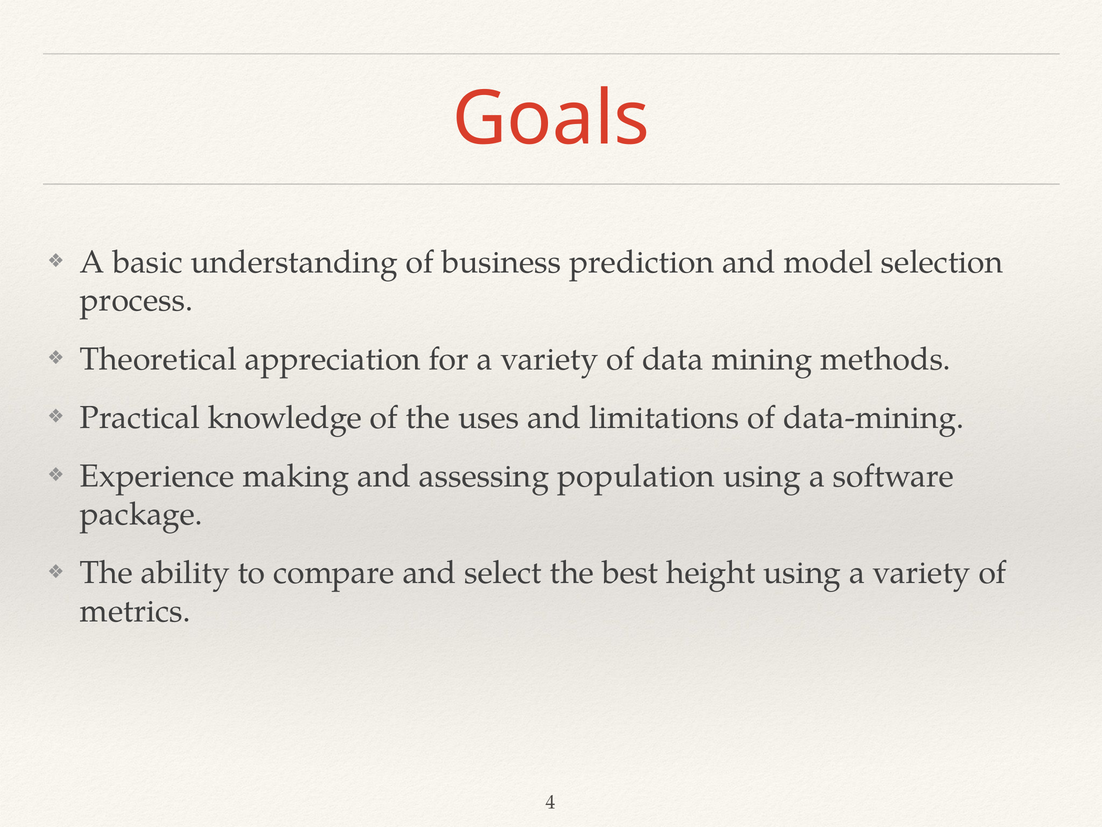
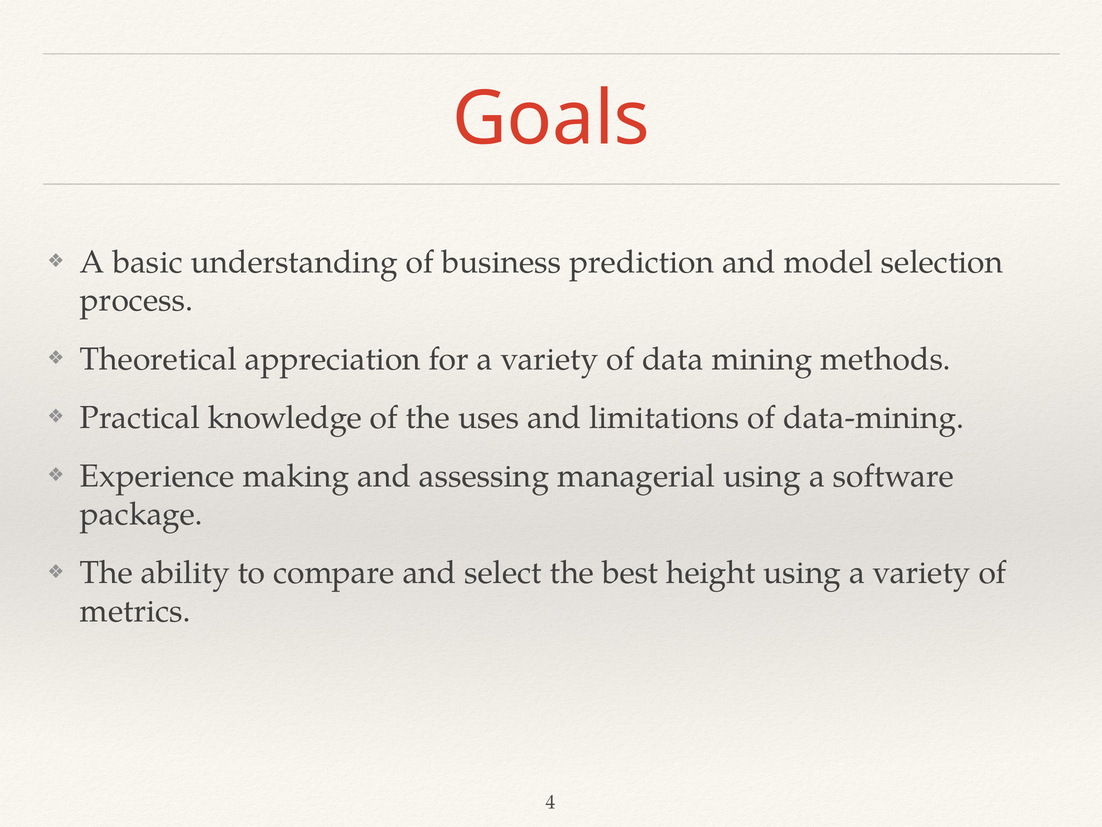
population: population -> managerial (636, 476)
